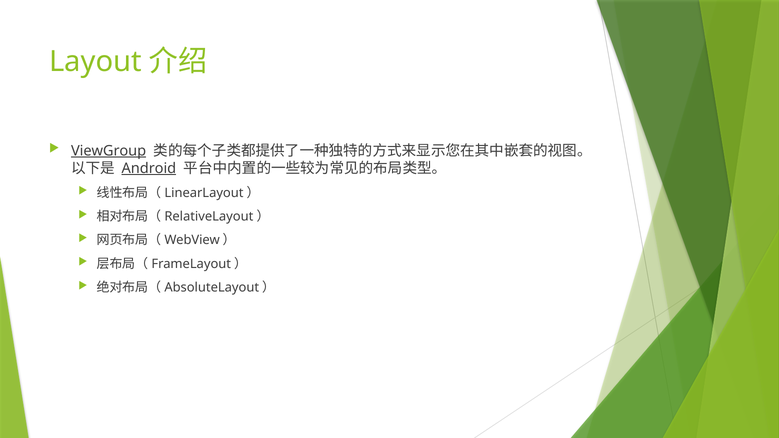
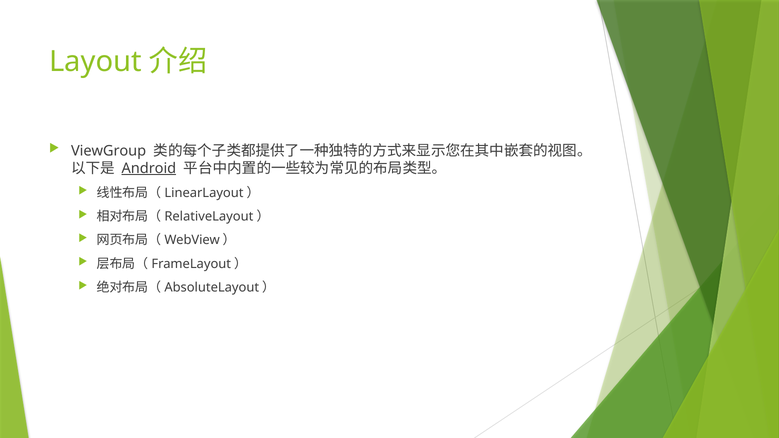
ViewGroup underline: present -> none (109, 151)
